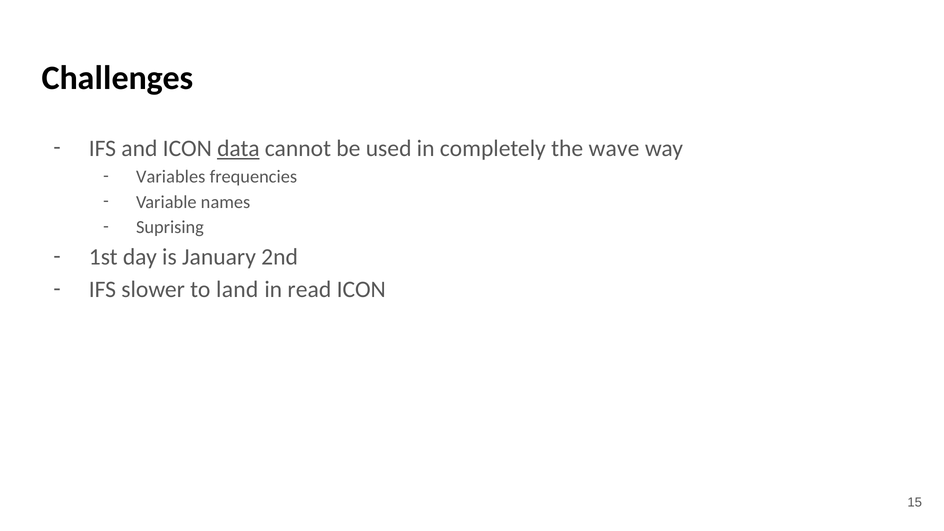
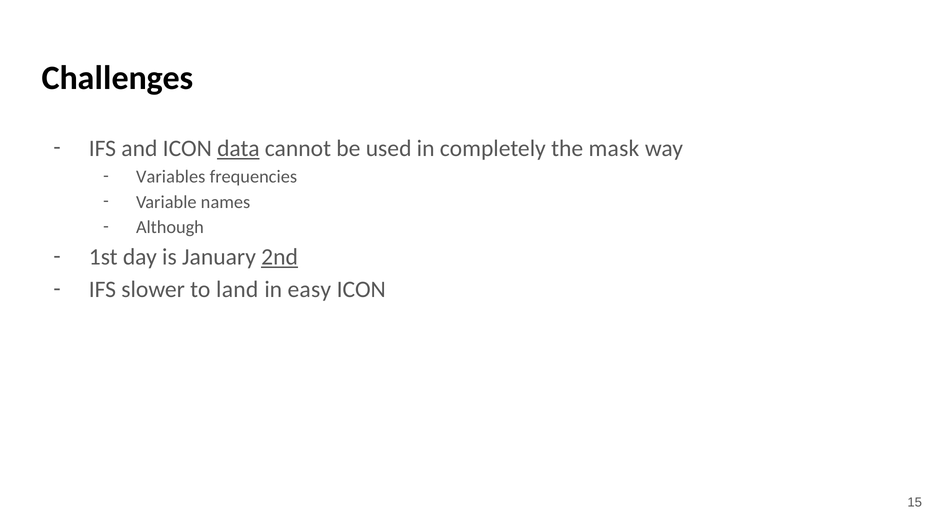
wave: wave -> mask (614, 148)
Suprising: Suprising -> Although (170, 227)
2nd underline: none -> present (280, 257)
read: read -> easy (309, 290)
